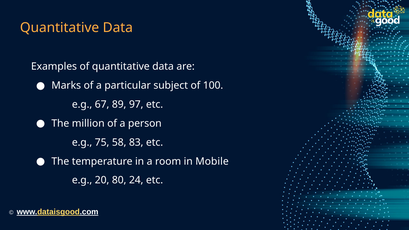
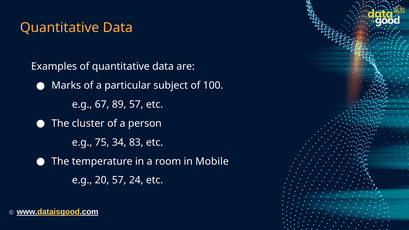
89 97: 97 -> 57 (136, 104)
million: million -> cluster (88, 123)
58: 58 -> 34 (119, 142)
20 80: 80 -> 57 (119, 180)
